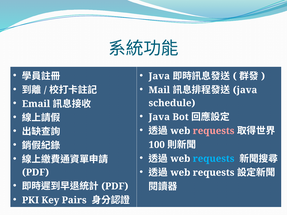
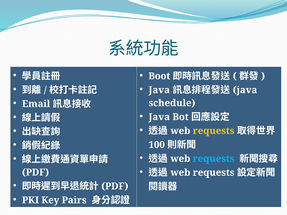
Java: Java -> Boot (159, 76)
Mail: Mail -> Java (159, 90)
requests colour: pink -> yellow (214, 131)
